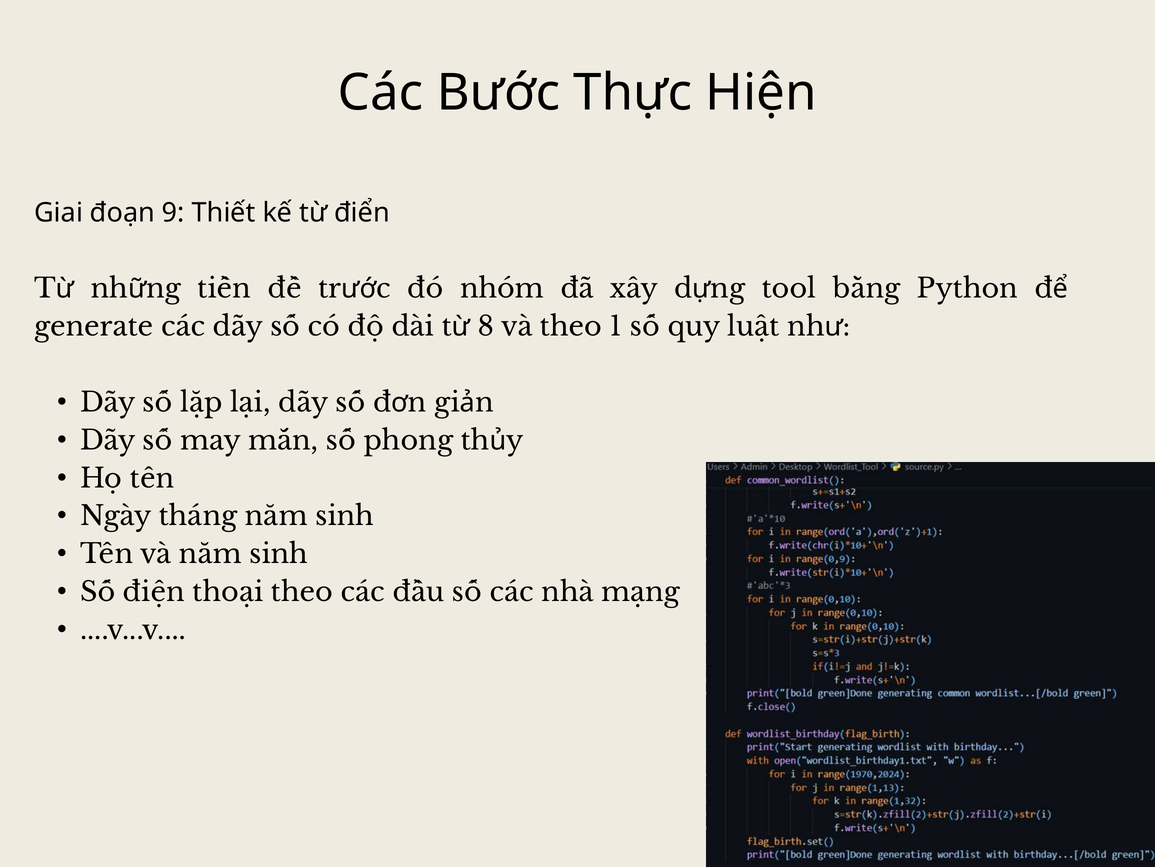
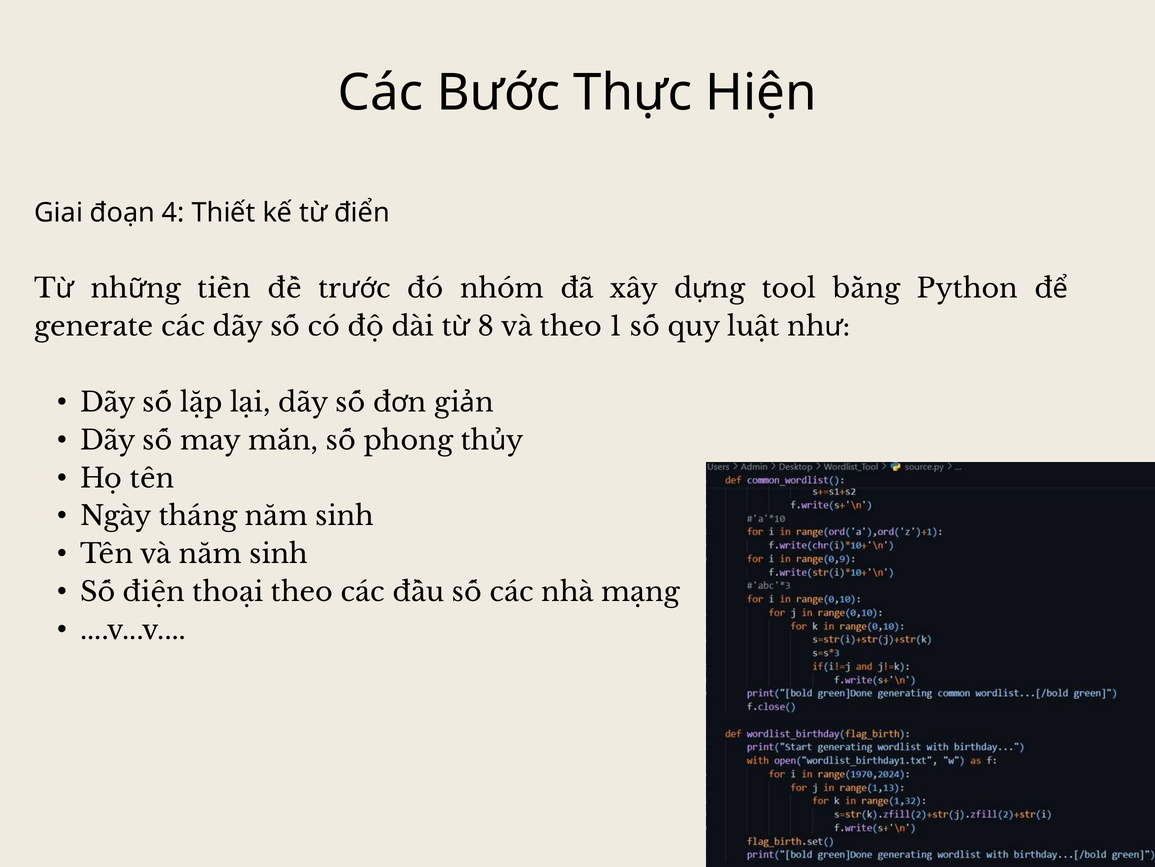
9: 9 -> 4 (173, 213)
